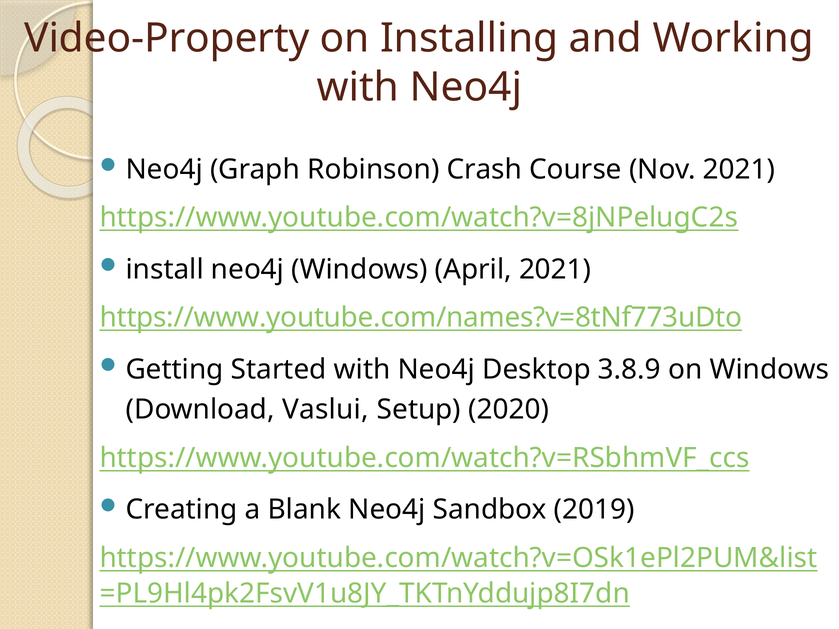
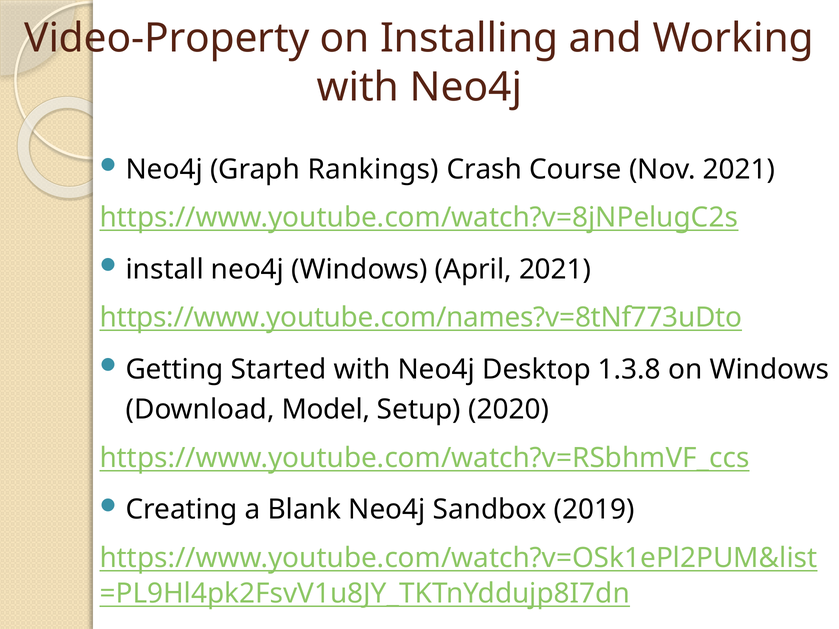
Robinson: Robinson -> Rankings (373, 169)
3.8.9: 3.8.9 -> 1.3.8 (629, 370)
Vaslui: Vaslui -> Model (326, 410)
